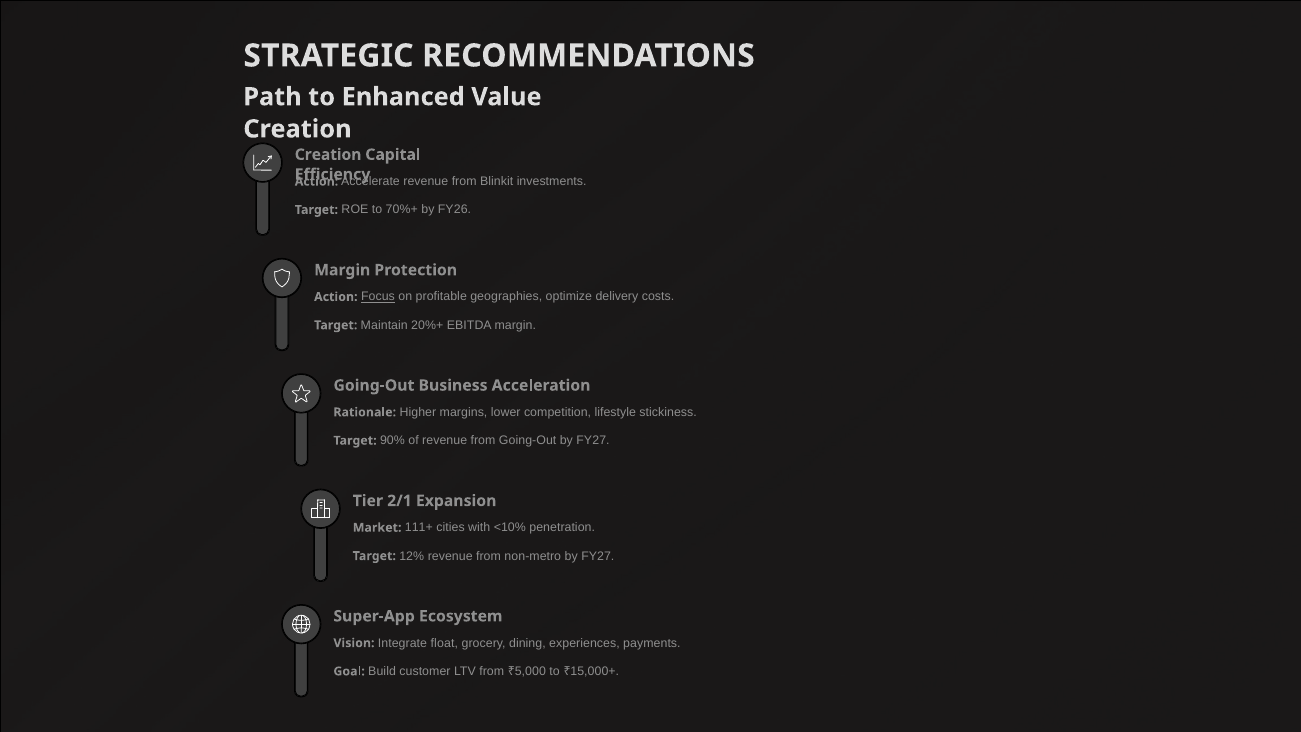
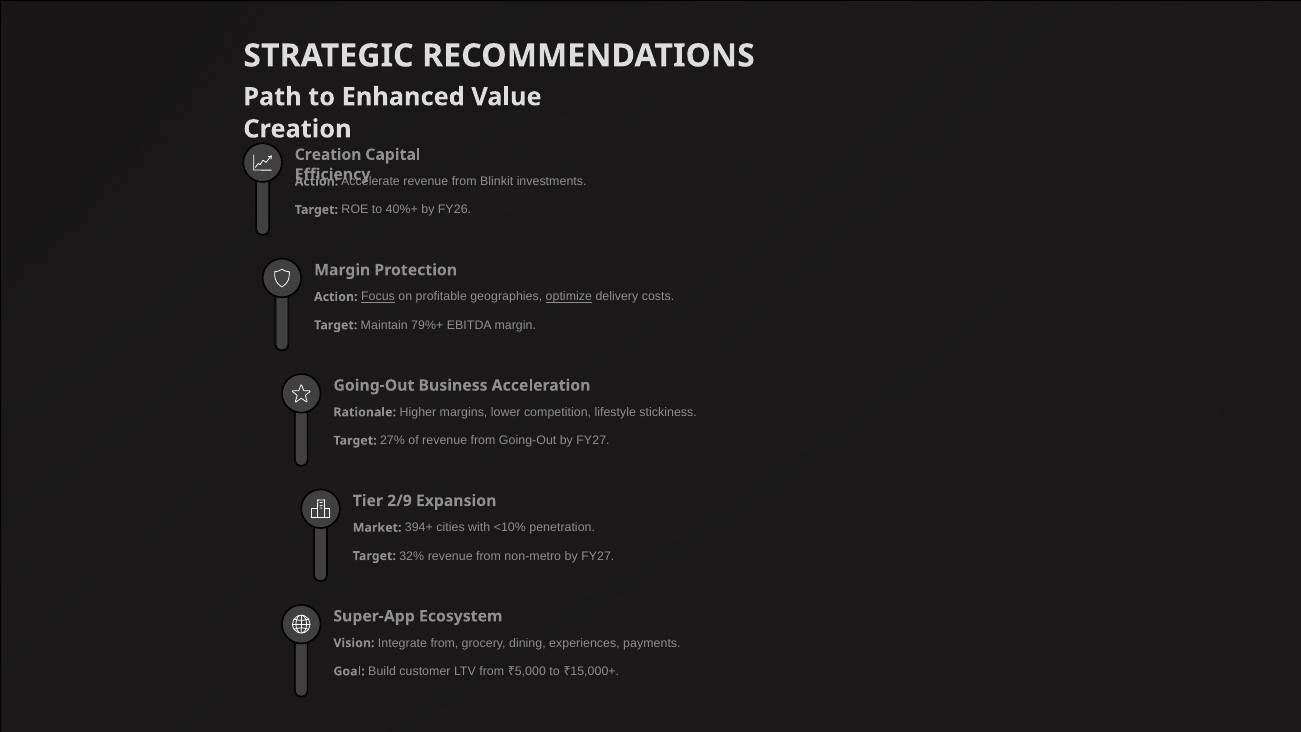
70%+: 70%+ -> 40%+ (402, 210)
optimize underline: none -> present (569, 297)
20%+: 20%+ -> 79%+ (427, 325)
90%: 90% -> 27% (392, 440)
2/1: 2/1 -> 2/9 (399, 501)
111+: 111+ -> 394+ (419, 527)
12%: 12% -> 32% (412, 556)
Integrate float: float -> from (444, 643)
